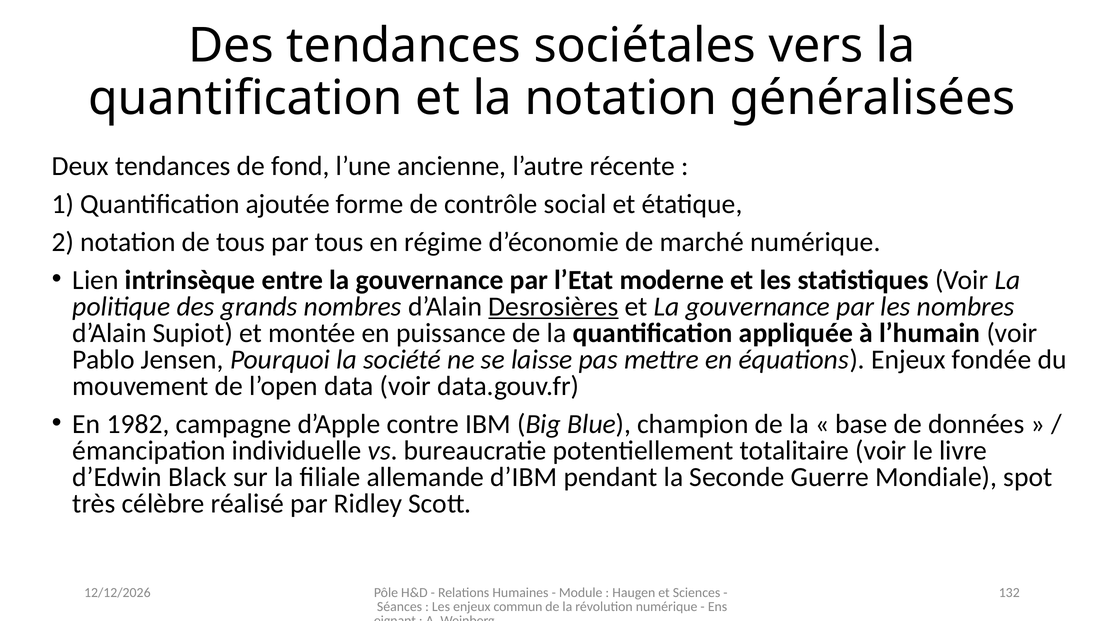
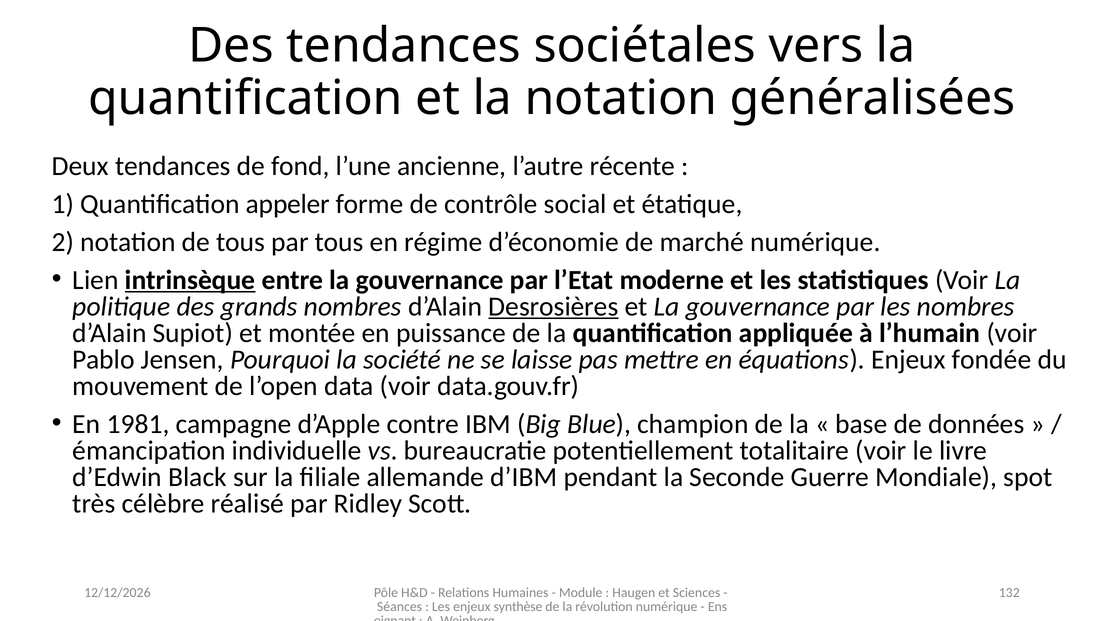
ajoutée: ajoutée -> appeler (288, 204)
intrinsèque underline: none -> present (190, 280)
1982: 1982 -> 1981 (138, 424)
commun: commun -> synthèse (518, 607)
